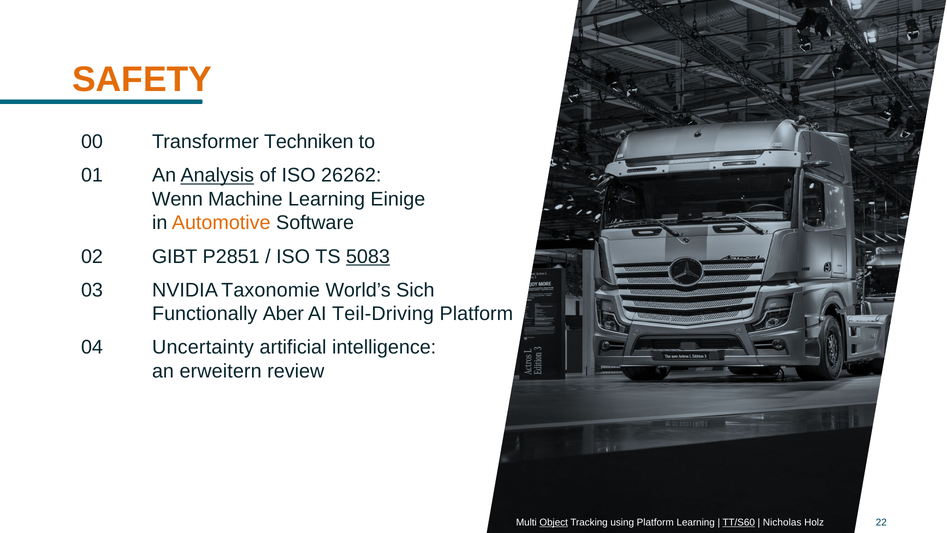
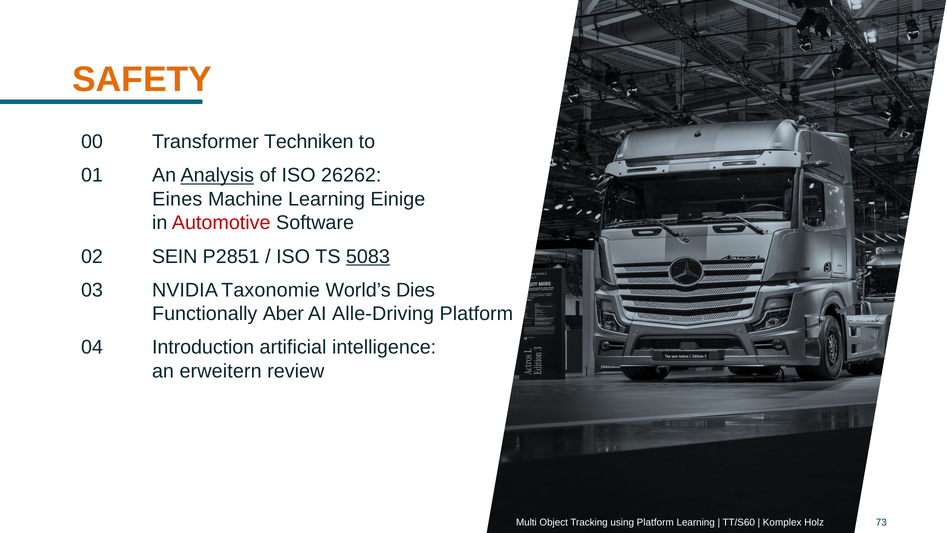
Wenn: Wenn -> Eines (177, 199)
Automotive colour: orange -> red (221, 223)
GIBT: GIBT -> SEIN (175, 256)
Sich: Sich -> Dies (415, 290)
Teil-Driving: Teil-Driving -> Alle-Driving (383, 314)
Uncertainty: Uncertainty -> Introduction (203, 347)
Object underline: present -> none (554, 522)
TT/S60 underline: present -> none (739, 522)
Nicholas: Nicholas -> Komplex (782, 522)
22: 22 -> 73 (881, 522)
